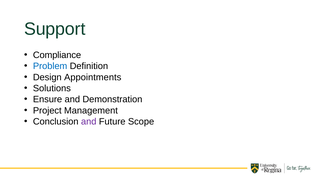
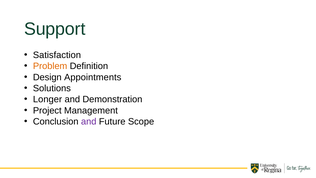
Compliance: Compliance -> Satisfaction (57, 55)
Problem colour: blue -> orange (50, 66)
Ensure: Ensure -> Longer (48, 99)
